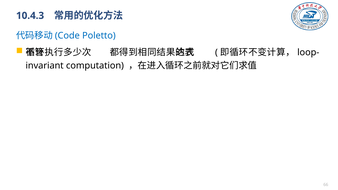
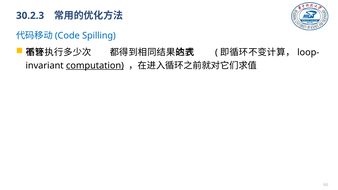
10.4.3: 10.4.3 -> 30.2.3 (30, 16)
Poletto: Poletto -> Spilling (99, 36)
computation underline: none -> present (95, 66)
